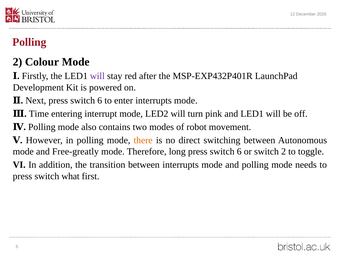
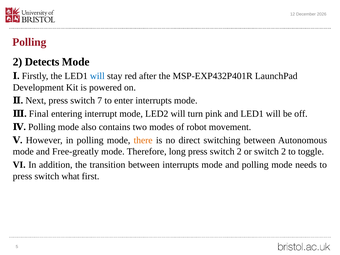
Colour: Colour -> Detects (42, 62)
will colour: purple -> blue (97, 76)
Next press switch 6: 6 -> 7 (100, 101)
Time: Time -> Final (39, 114)
long press switch 6: 6 -> 2 (239, 152)
